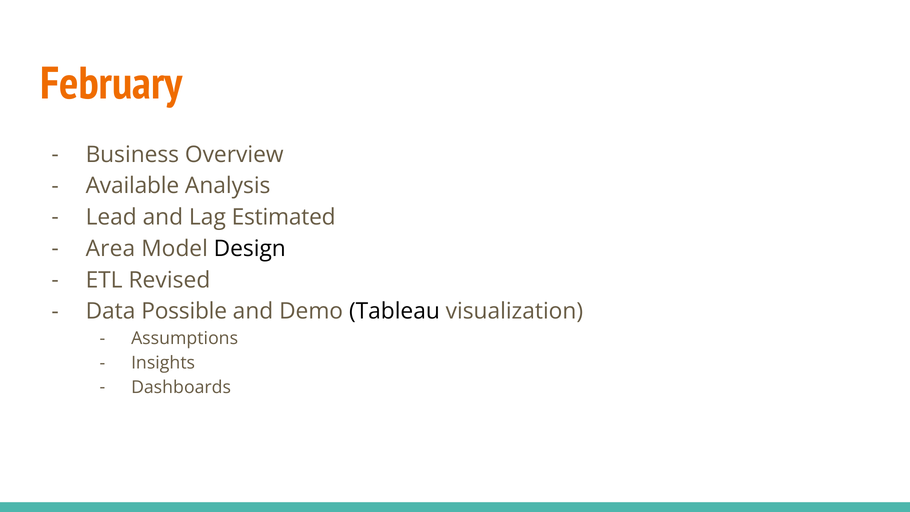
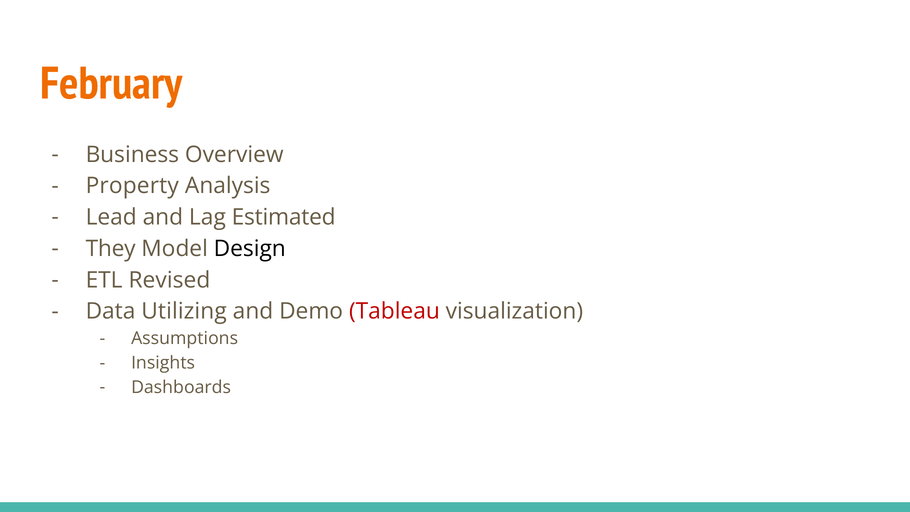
Available: Available -> Property (132, 186)
Area: Area -> They (111, 249)
Possible: Possible -> Utilizing (184, 311)
Tableau colour: black -> red (394, 311)
